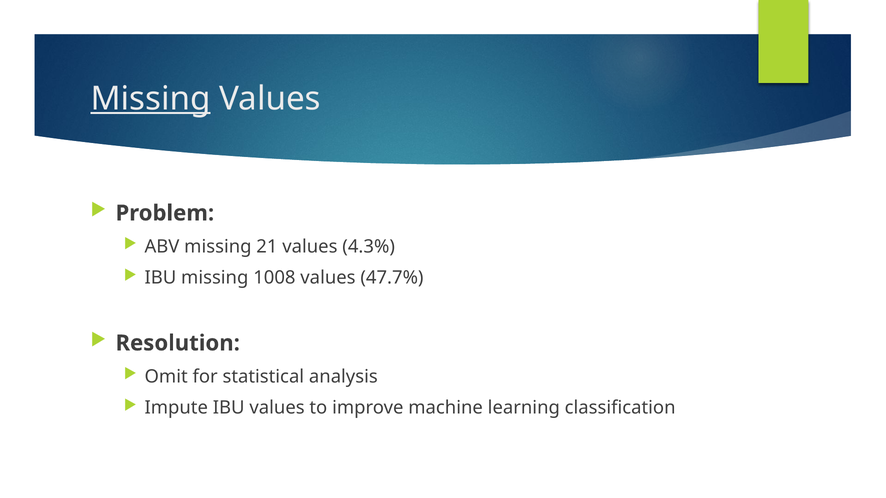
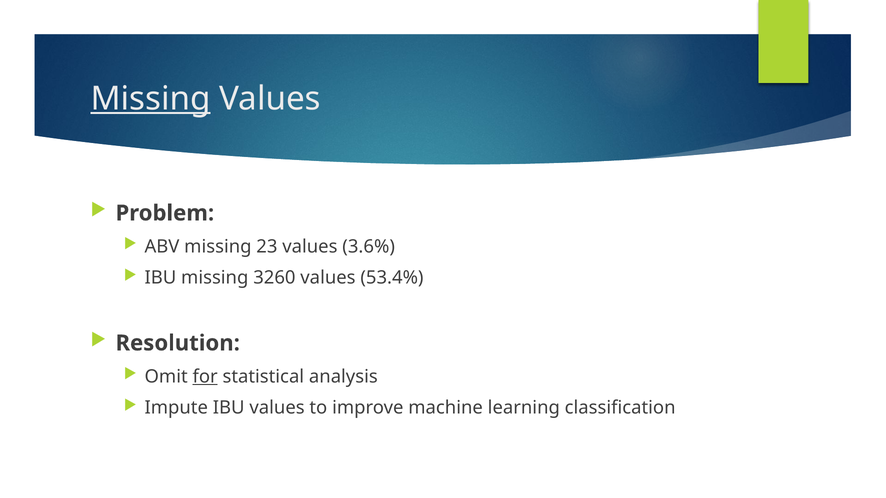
21: 21 -> 23 (267, 247)
4.3%: 4.3% -> 3.6% (369, 247)
1008: 1008 -> 3260 (274, 278)
47.7%: 47.7% -> 53.4% (392, 278)
for underline: none -> present (205, 377)
